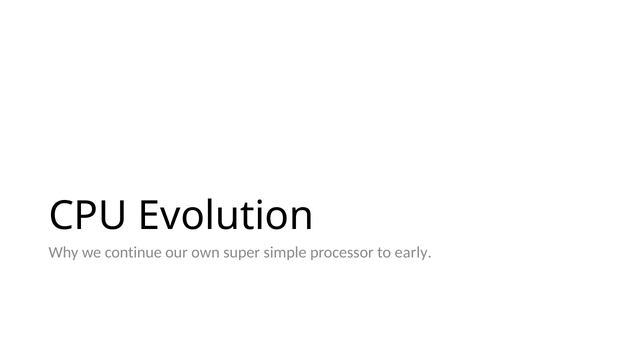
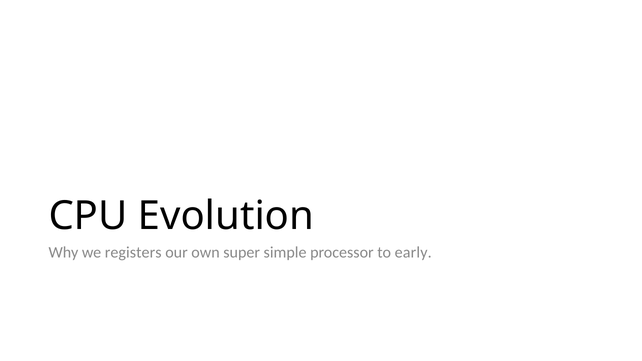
continue: continue -> registers (133, 253)
